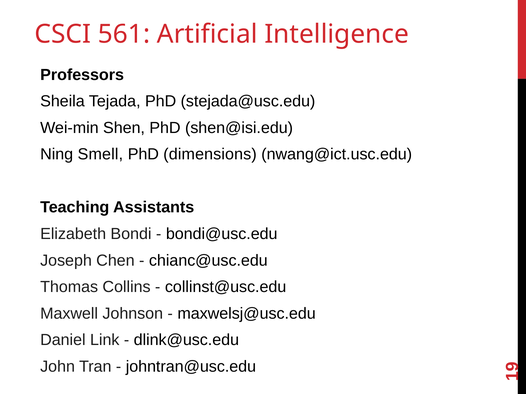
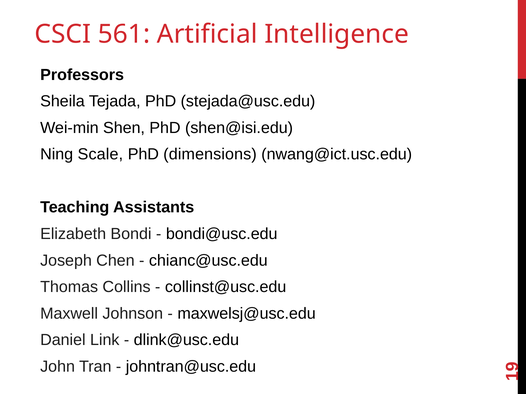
Smell: Smell -> Scale (100, 155)
